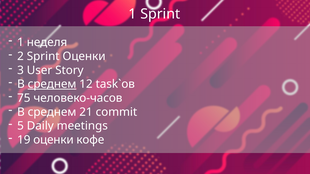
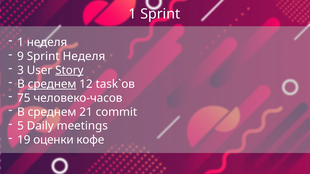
2: 2 -> 9 (20, 56)
Sprint Оценки: Оценки -> Неделя (84, 56)
Story underline: none -> present (69, 70)
